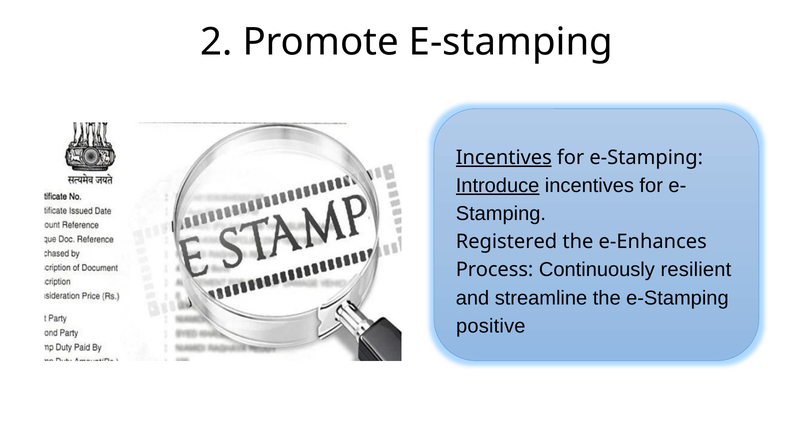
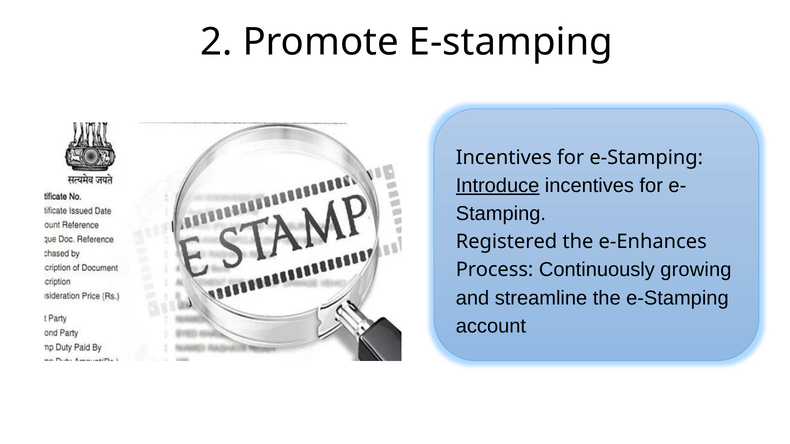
Incentives underline: present -> none (504, 158)
resilient: resilient -> growing (696, 270)
positive: positive -> account (491, 326)
